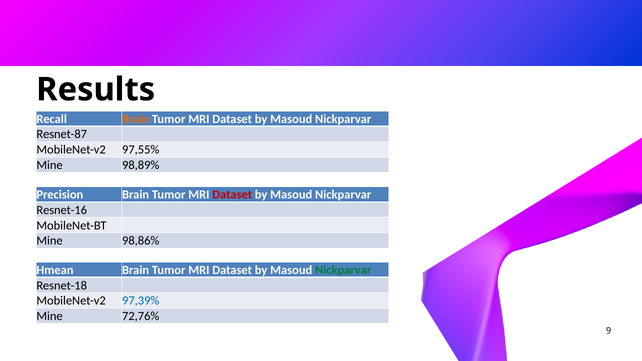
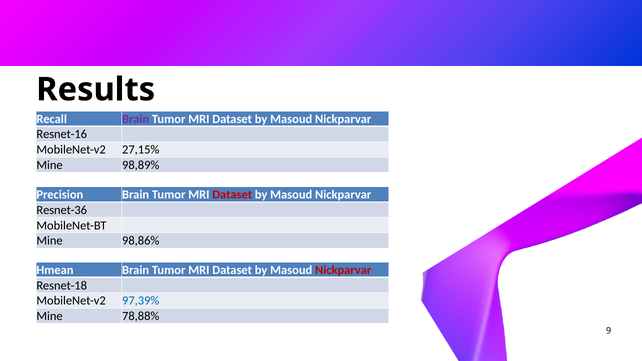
Brain colour: orange -> purple (136, 119)
Resnet-87: Resnet-87 -> Resnet-16 (62, 134)
97,55%: 97,55% -> 27,15% (141, 150)
Resnet-16: Resnet-16 -> Resnet-36 (62, 210)
Nickparvar colour: green -> red (343, 270)
72,76%: 72,76% -> 78,88% (141, 316)
